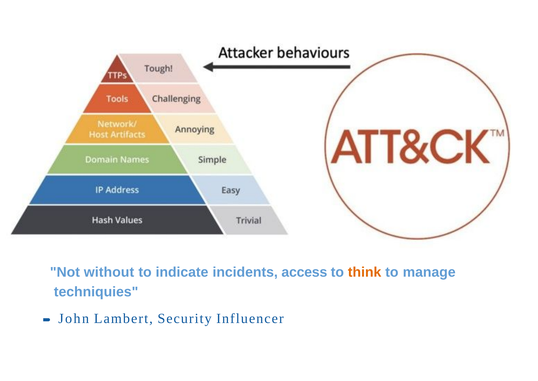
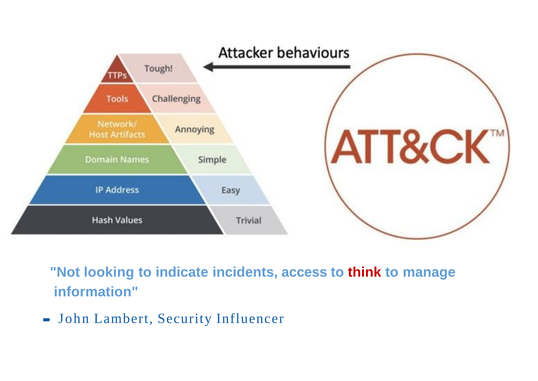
without: without -> looking (109, 272)
think colour: orange -> red (365, 272)
techniquies: techniquies -> information (96, 291)
